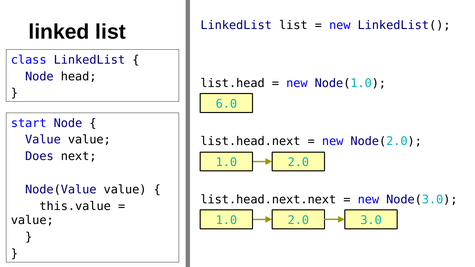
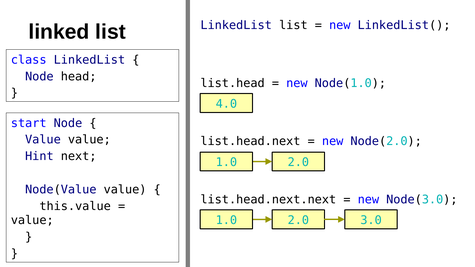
6.0: 6.0 -> 4.0 (226, 104)
Does: Does -> Hint (39, 156)
